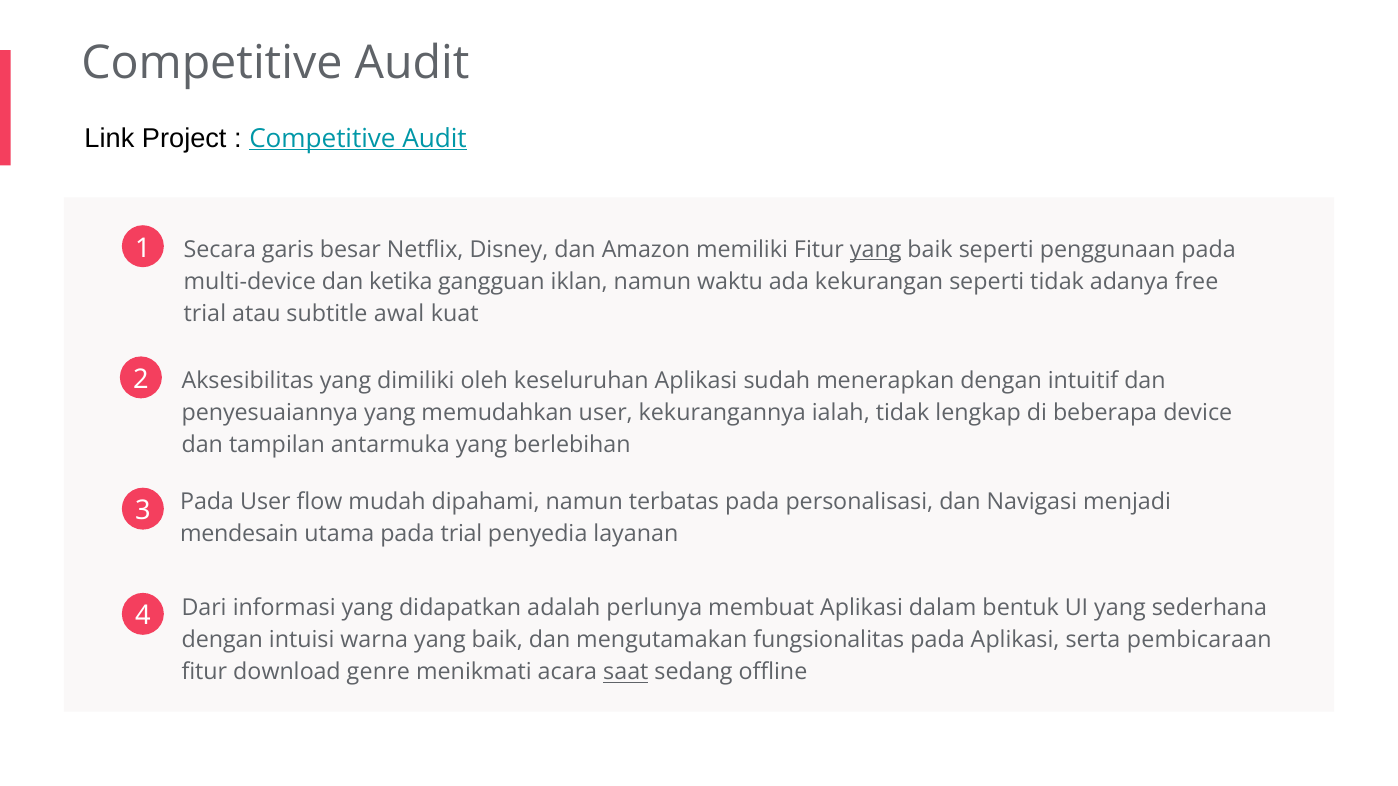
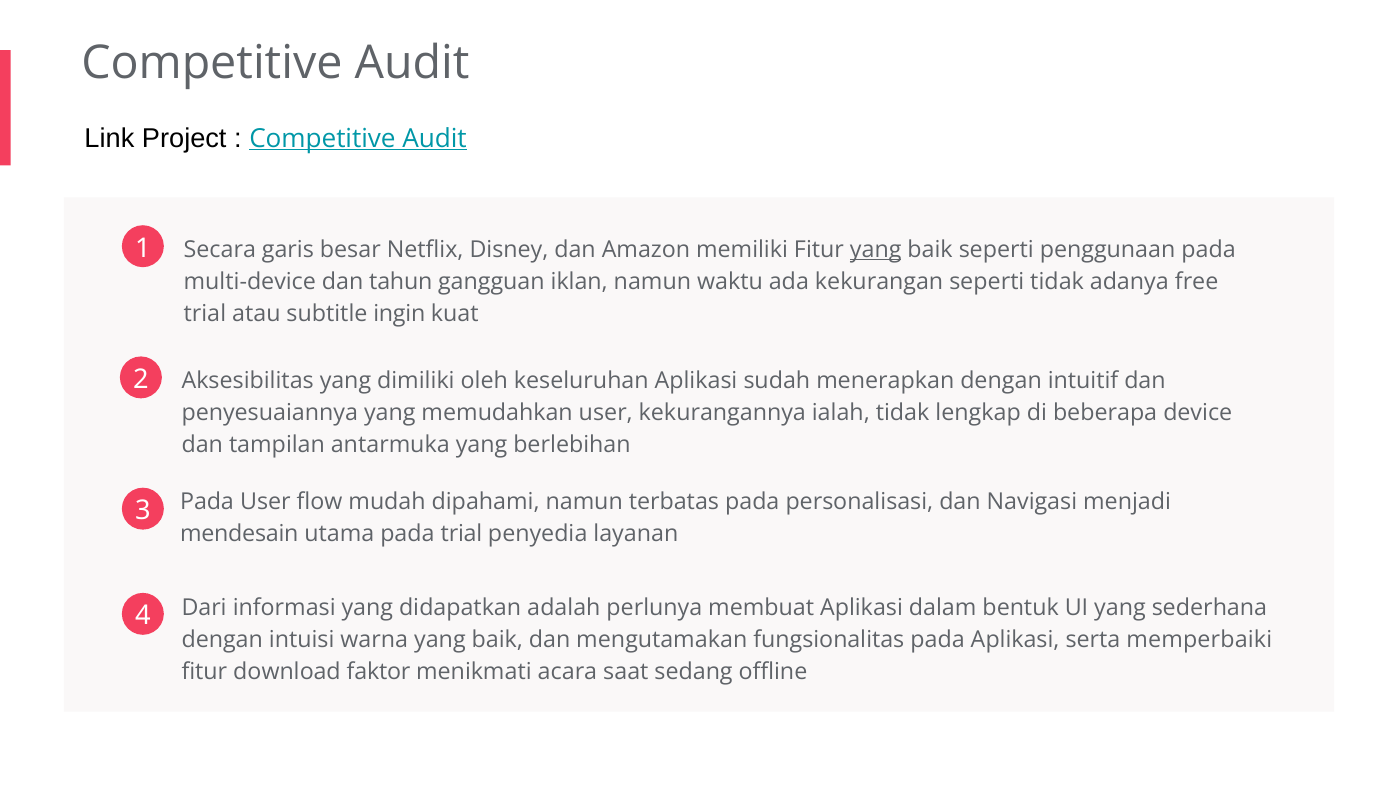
ketika: ketika -> tahun (401, 282)
awal: awal -> ingin (399, 314)
pembicaraan: pembicaraan -> memperbaiki (1199, 641)
genre: genre -> faktor (379, 673)
saat underline: present -> none (626, 673)
